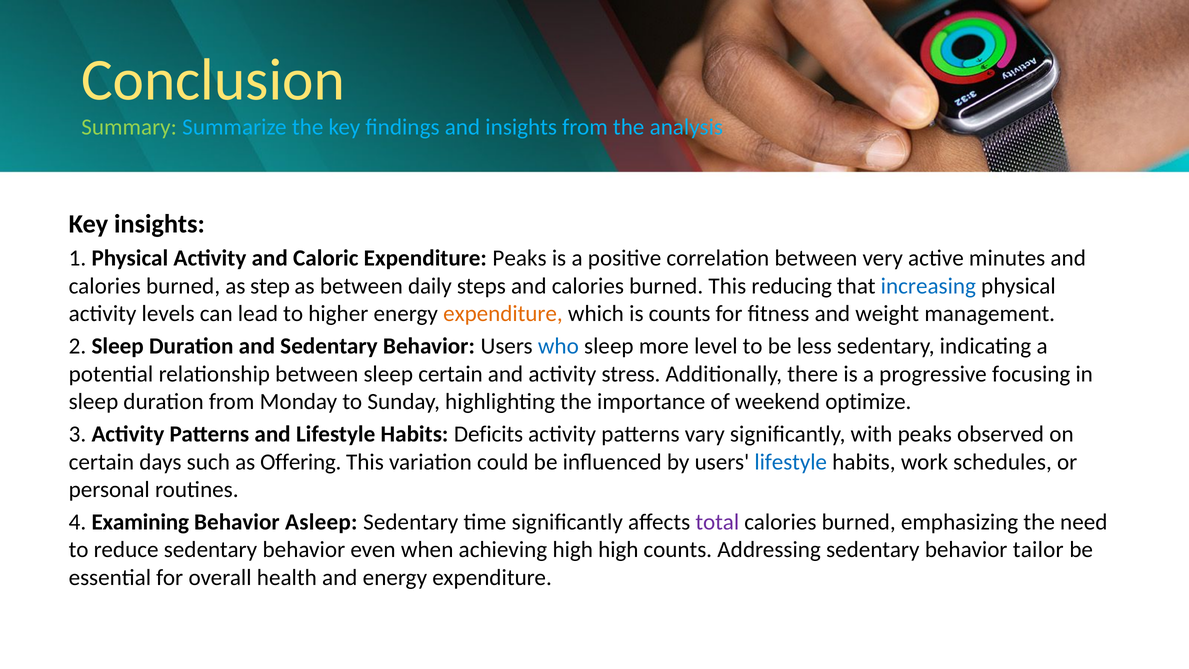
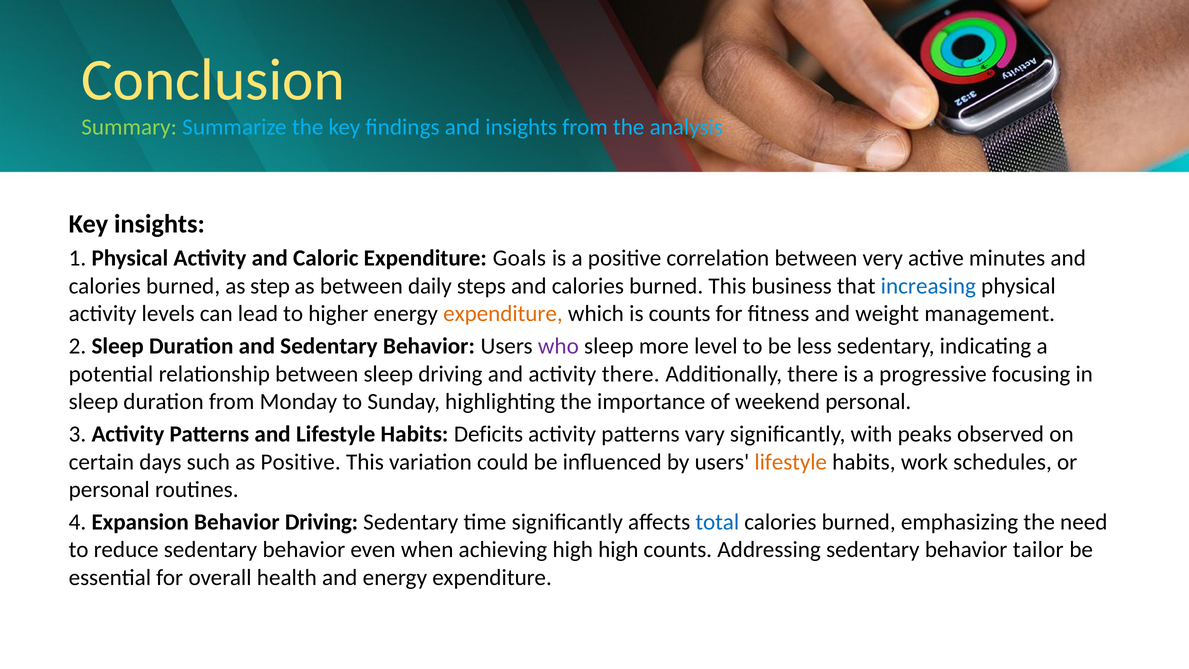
Expenditure Peaks: Peaks -> Goals (519, 258)
reducing: reducing -> business (792, 286)
who colour: blue -> purple (558, 346)
sleep certain: certain -> driving (450, 374)
activity stress: stress -> there (631, 374)
weekend optimize: optimize -> personal (868, 402)
as Offering: Offering -> Positive (301, 462)
lifestyle colour: blue -> orange (791, 462)
Examining: Examining -> Expansion (140, 522)
Behavior Asleep: Asleep -> Driving (321, 522)
total colour: purple -> blue (717, 522)
